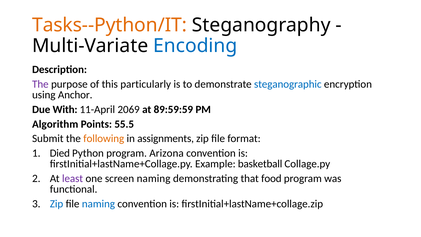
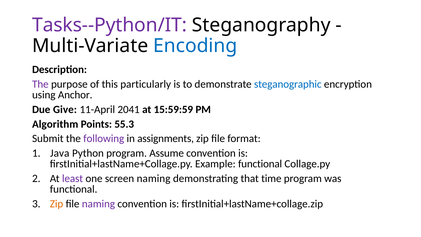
Tasks--Python/IT colour: orange -> purple (110, 25)
With: With -> Give (65, 109)
2069: 2069 -> 2041 (129, 109)
89:59:59: 89:59:59 -> 15:59:59 (173, 109)
55.5: 55.5 -> 55.3 (124, 124)
following colour: orange -> purple (104, 139)
Died: Died -> Java (60, 153)
Arizona: Arizona -> Assume (167, 153)
Example basketball: basketball -> functional (260, 164)
food: food -> time (271, 178)
Zip colour: blue -> orange (57, 204)
naming colour: blue -> purple (98, 204)
